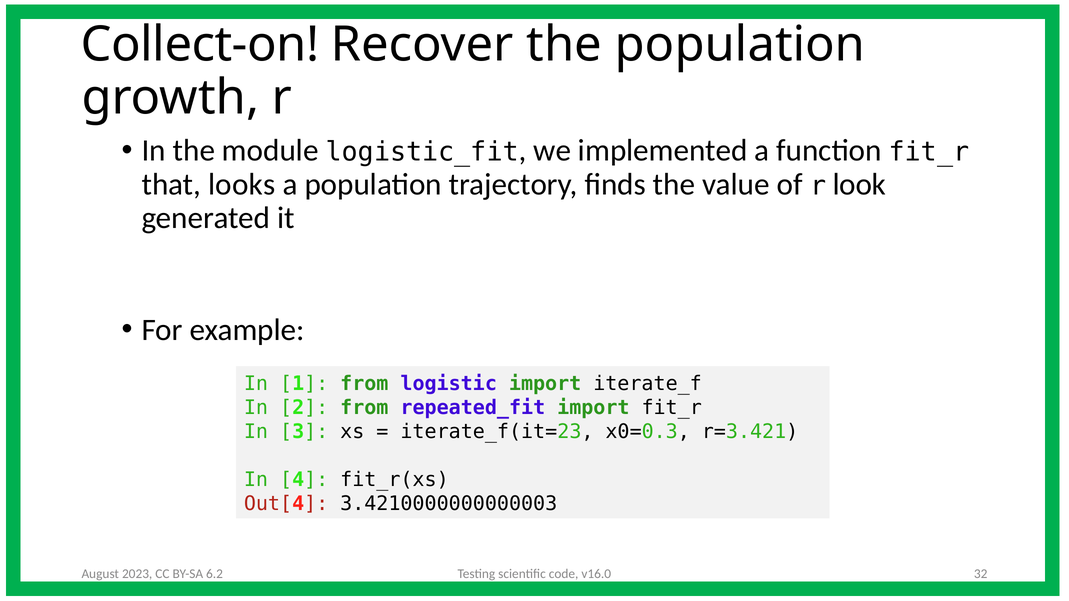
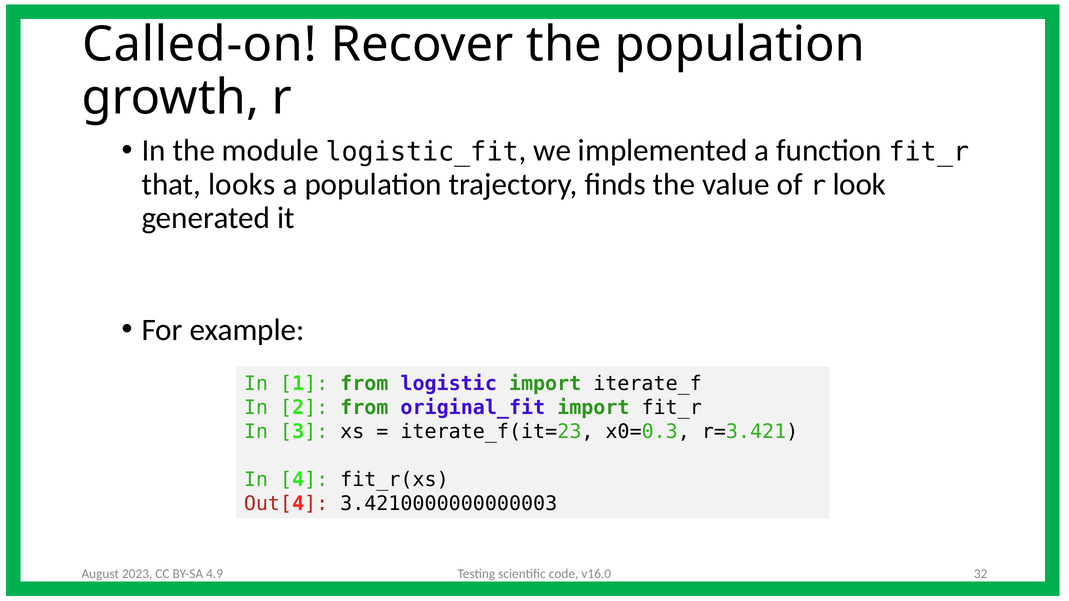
Collect-on: Collect-on -> Called-on (199, 45)
repeated_fit: repeated_fit -> original_fit (473, 408)
6.2: 6.2 -> 4.9 (215, 574)
